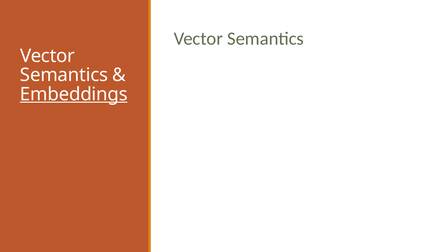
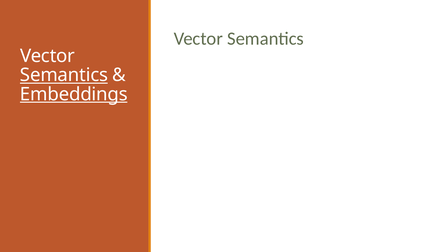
Semantics underline: none -> present (64, 75)
